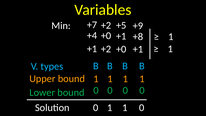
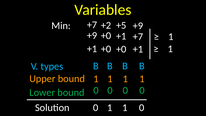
+4: +4 -> +9 (92, 35)
+8: +8 -> +7 (138, 37)
+2: +2 -> +0 (106, 49)
